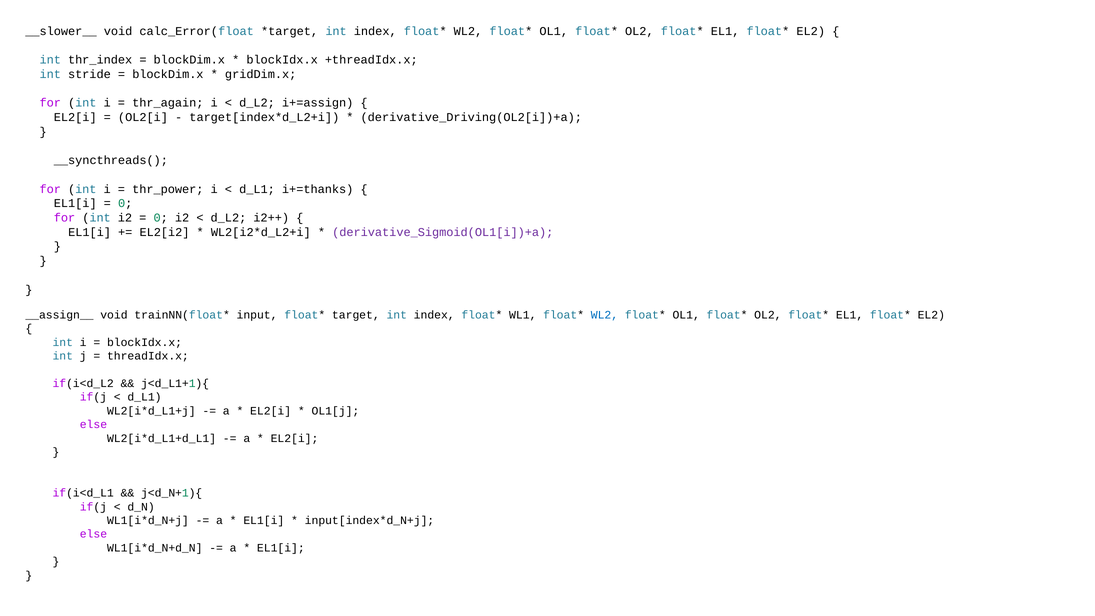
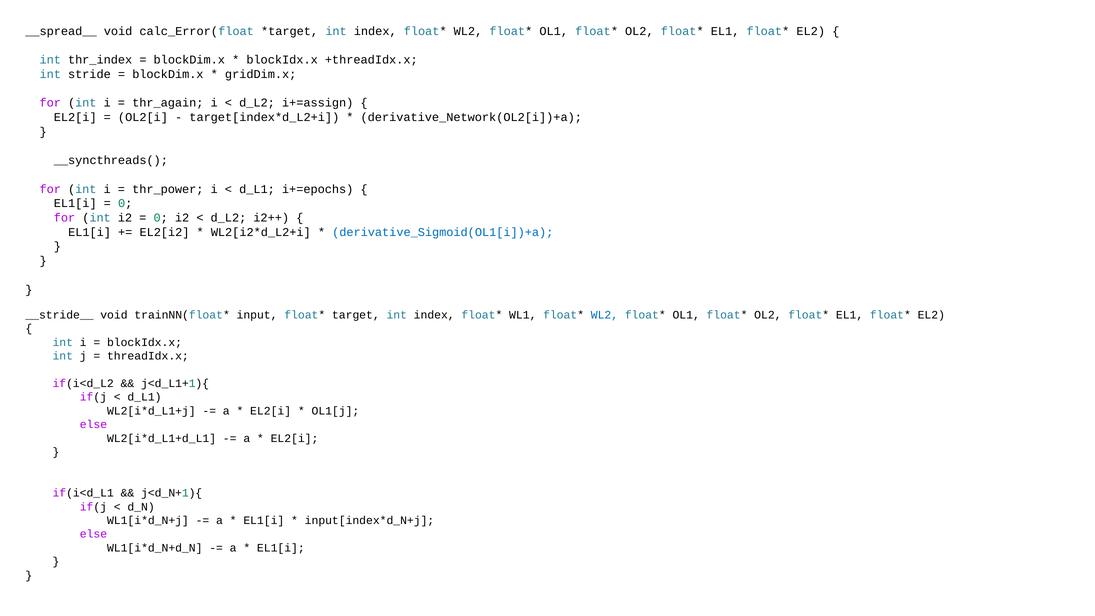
__slower__: __slower__ -> __spread__ (61, 31)
derivative_Driving(OL2[i])+a: derivative_Driving(OL2[i])+a -> derivative_Network(OL2[i])+a (471, 117)
i+=thanks: i+=thanks -> i+=epochs (318, 189)
derivative_Sigmoid(OL1[i])+a colour: purple -> blue (443, 232)
__assign__: __assign__ -> __stride__ (59, 315)
